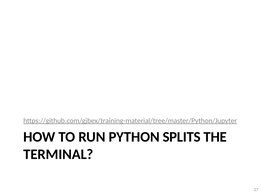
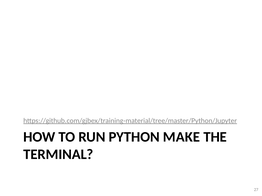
SPLITS: SPLITS -> MAKE (181, 137)
